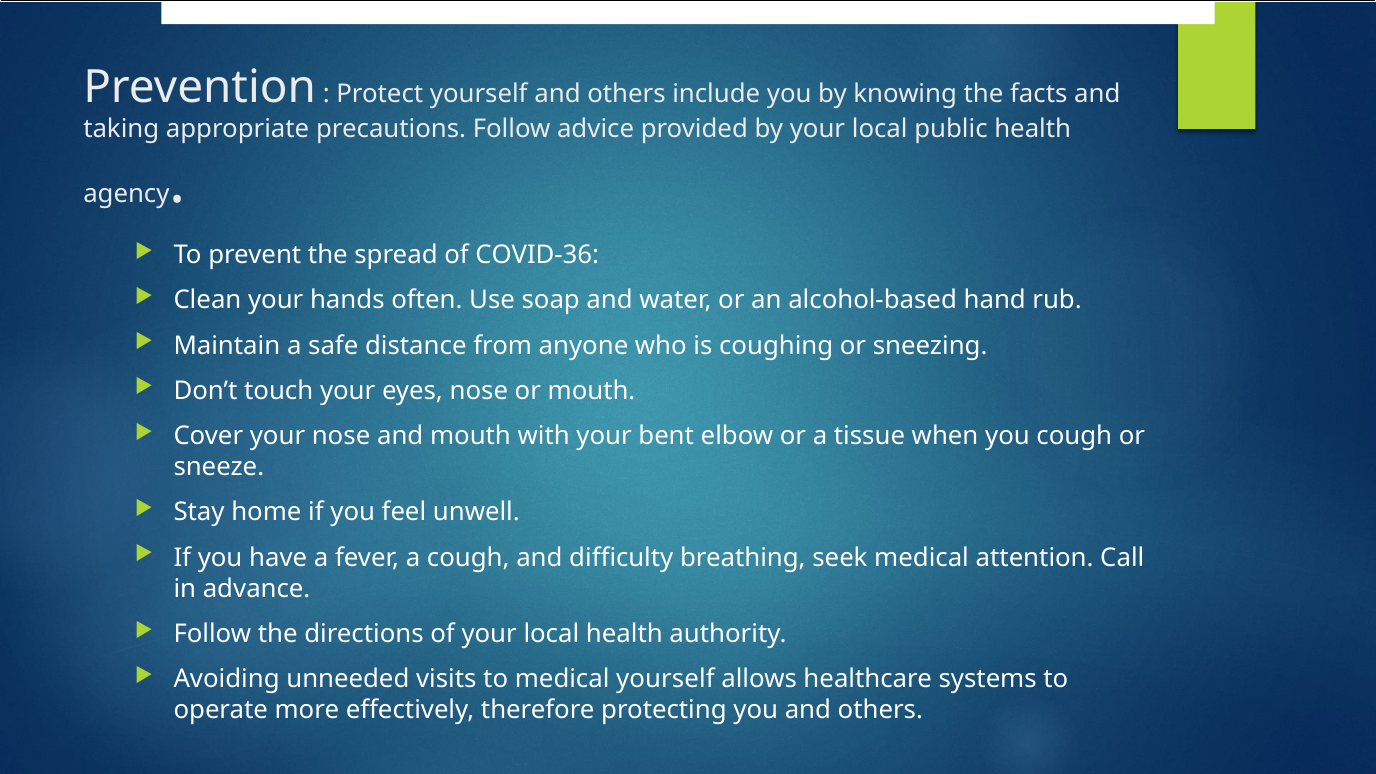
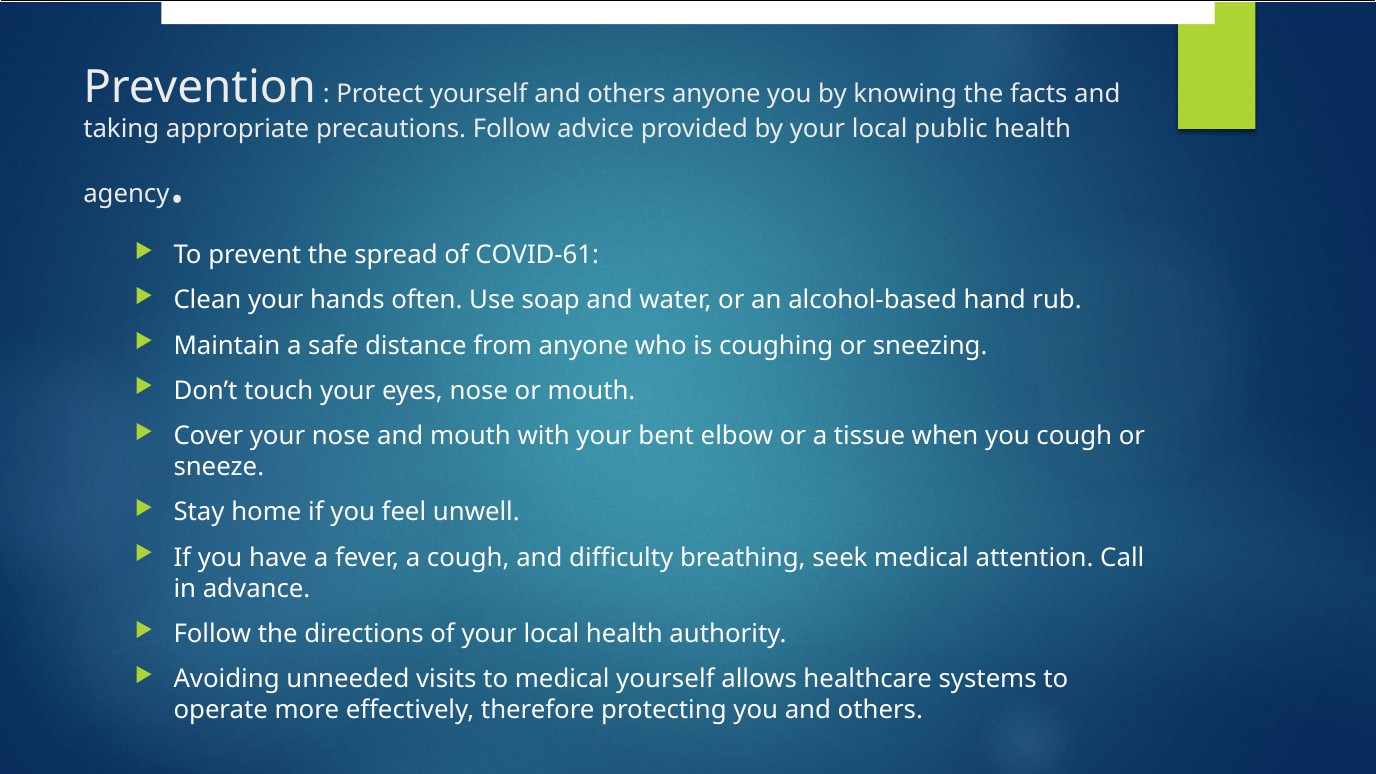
others include: include -> anyone (716, 94)
COVID-36: COVID-36 -> COVID-61 (537, 255)
